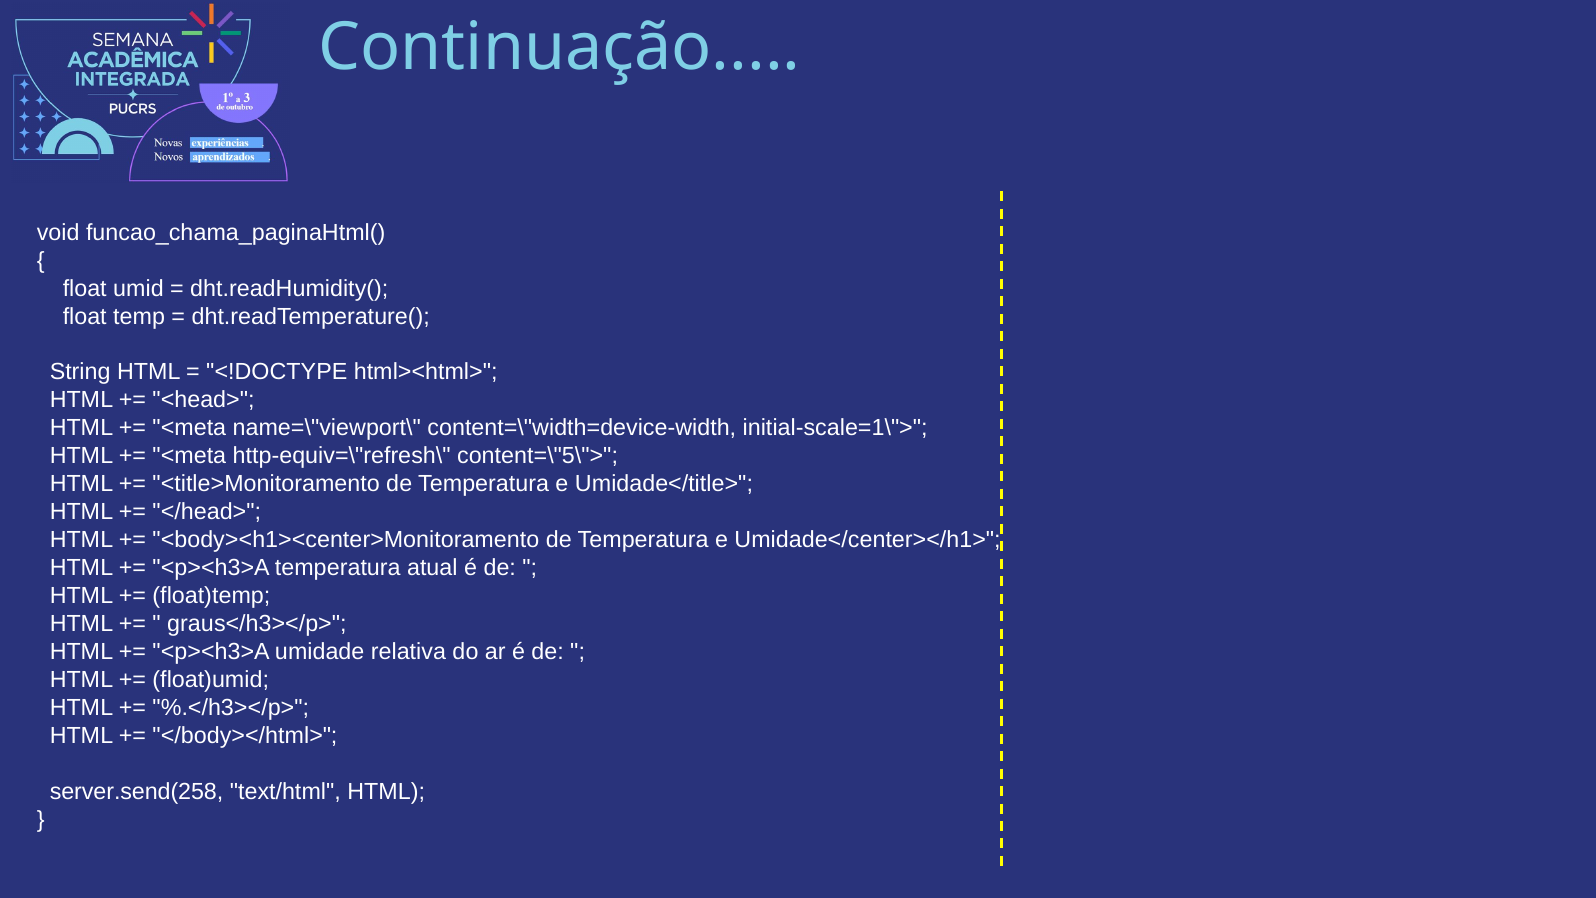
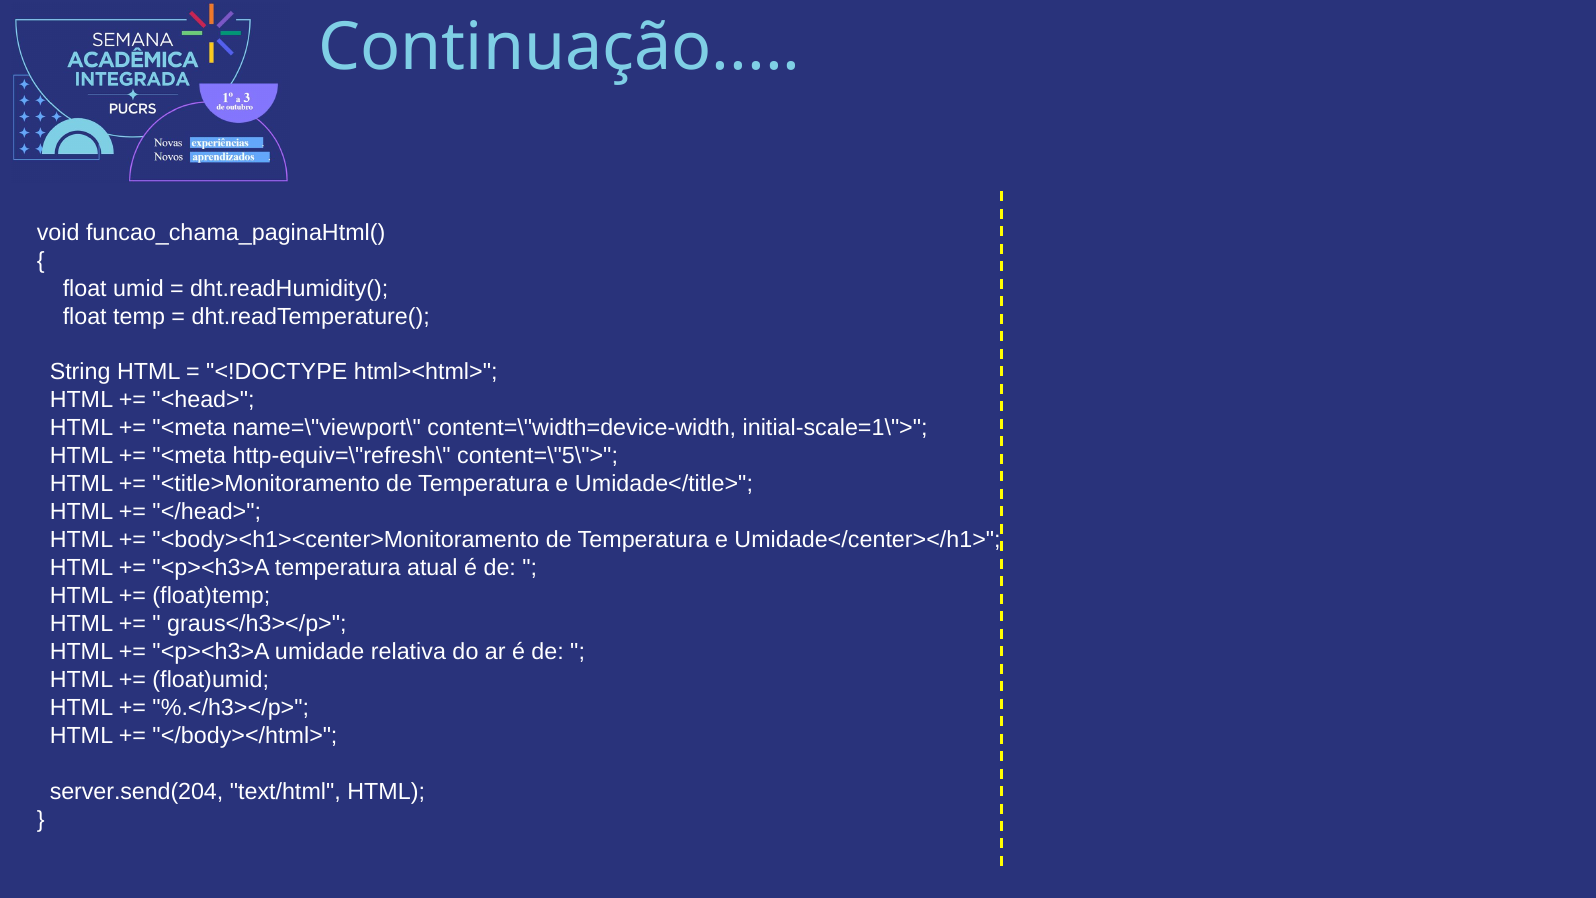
server.send(258: server.send(258 -> server.send(204 (137, 791)
